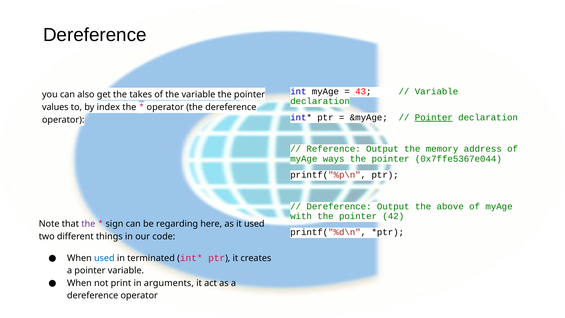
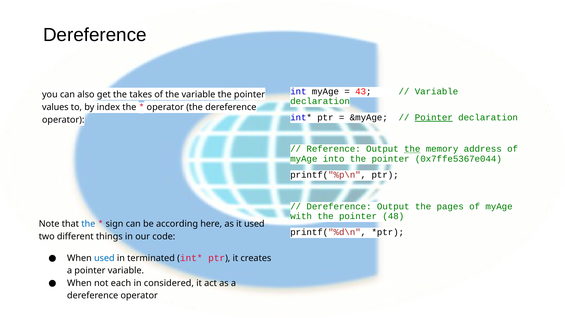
the underline: none -> present (412, 149)
ways: ways -> into (334, 159)
above: above -> pages (450, 206)
42: 42 -> 48 (393, 216)
the colour: purple -> blue (88, 224)
regarding: regarding -> according (177, 224)
print: print -> each (121, 283)
arguments: arguments -> considered (169, 283)
